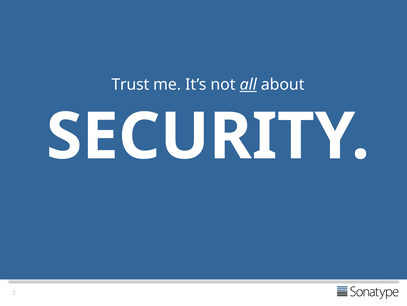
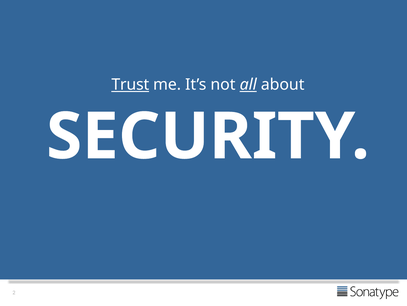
Trust underline: none -> present (130, 84)
